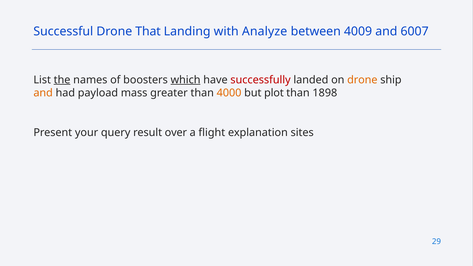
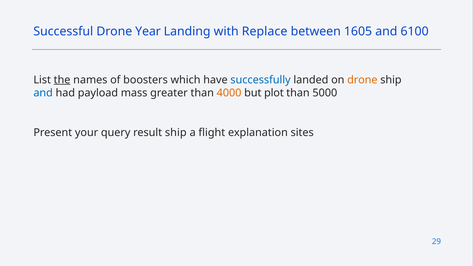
That: That -> Year (148, 31)
Analyze: Analyze -> Replace (265, 31)
4009: 4009 -> 1605 (358, 31)
6007: 6007 -> 6100 (415, 31)
which underline: present -> none (186, 80)
successfully colour: red -> blue (261, 80)
and colour: orange -> blue (43, 93)
1898: 1898 -> 5000 (325, 93)
result over: over -> ship (176, 133)
